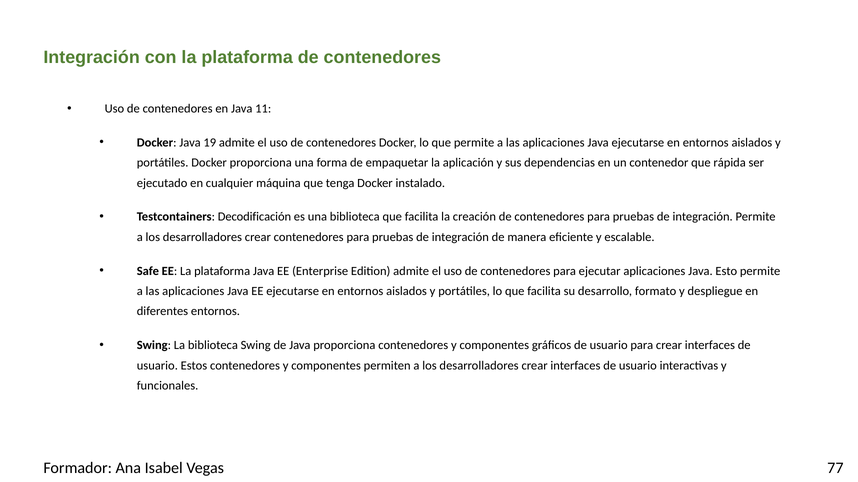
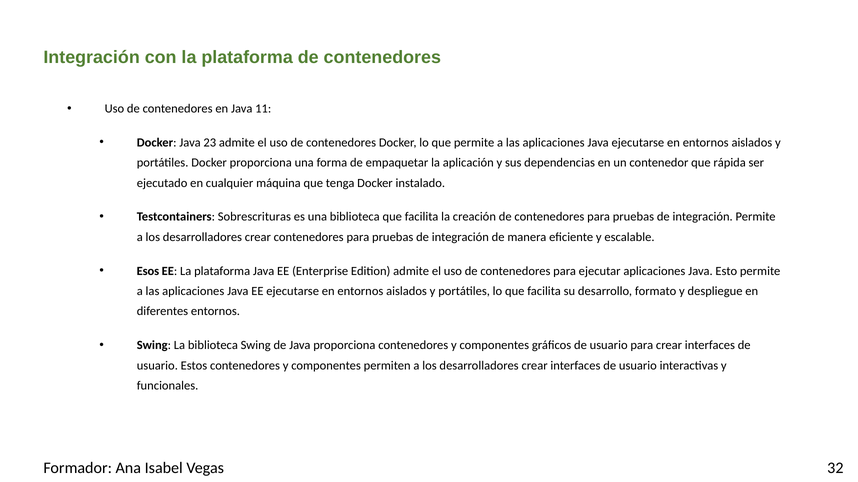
19: 19 -> 23 (210, 143)
Decodificación: Decodificación -> Sobrescrituras (254, 217)
Safe: Safe -> Esos (148, 271)
77: 77 -> 32 (835, 468)
